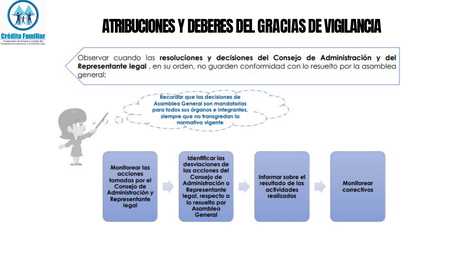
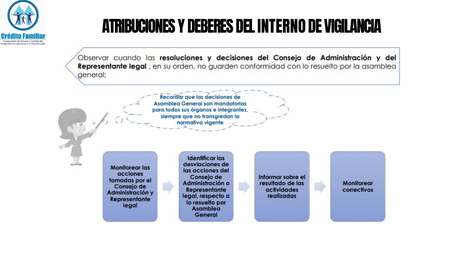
GRACIAS: GRACIAS -> INTERNO (282, 28)
